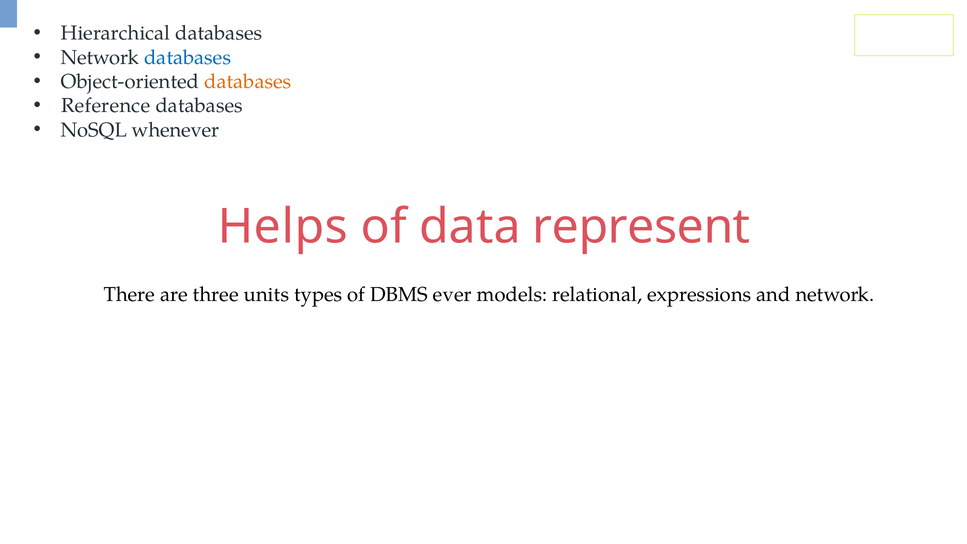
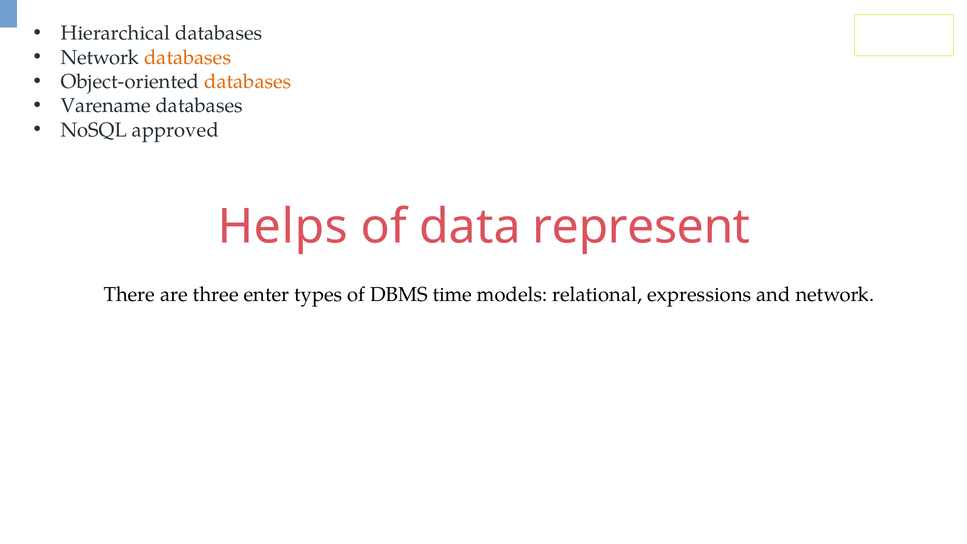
databases colour: blue -> orange (188, 57)
Reference: Reference -> Varename (106, 106)
whenever: whenever -> approved (175, 130)
units: units -> enter (267, 295)
ever: ever -> time (452, 295)
